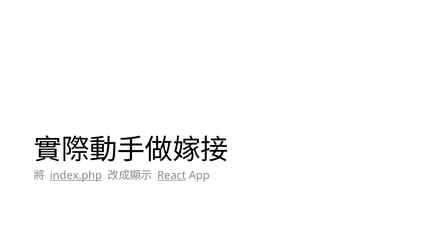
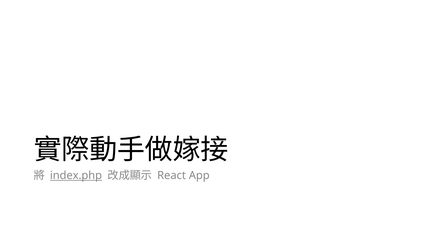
React underline: present -> none (172, 175)
